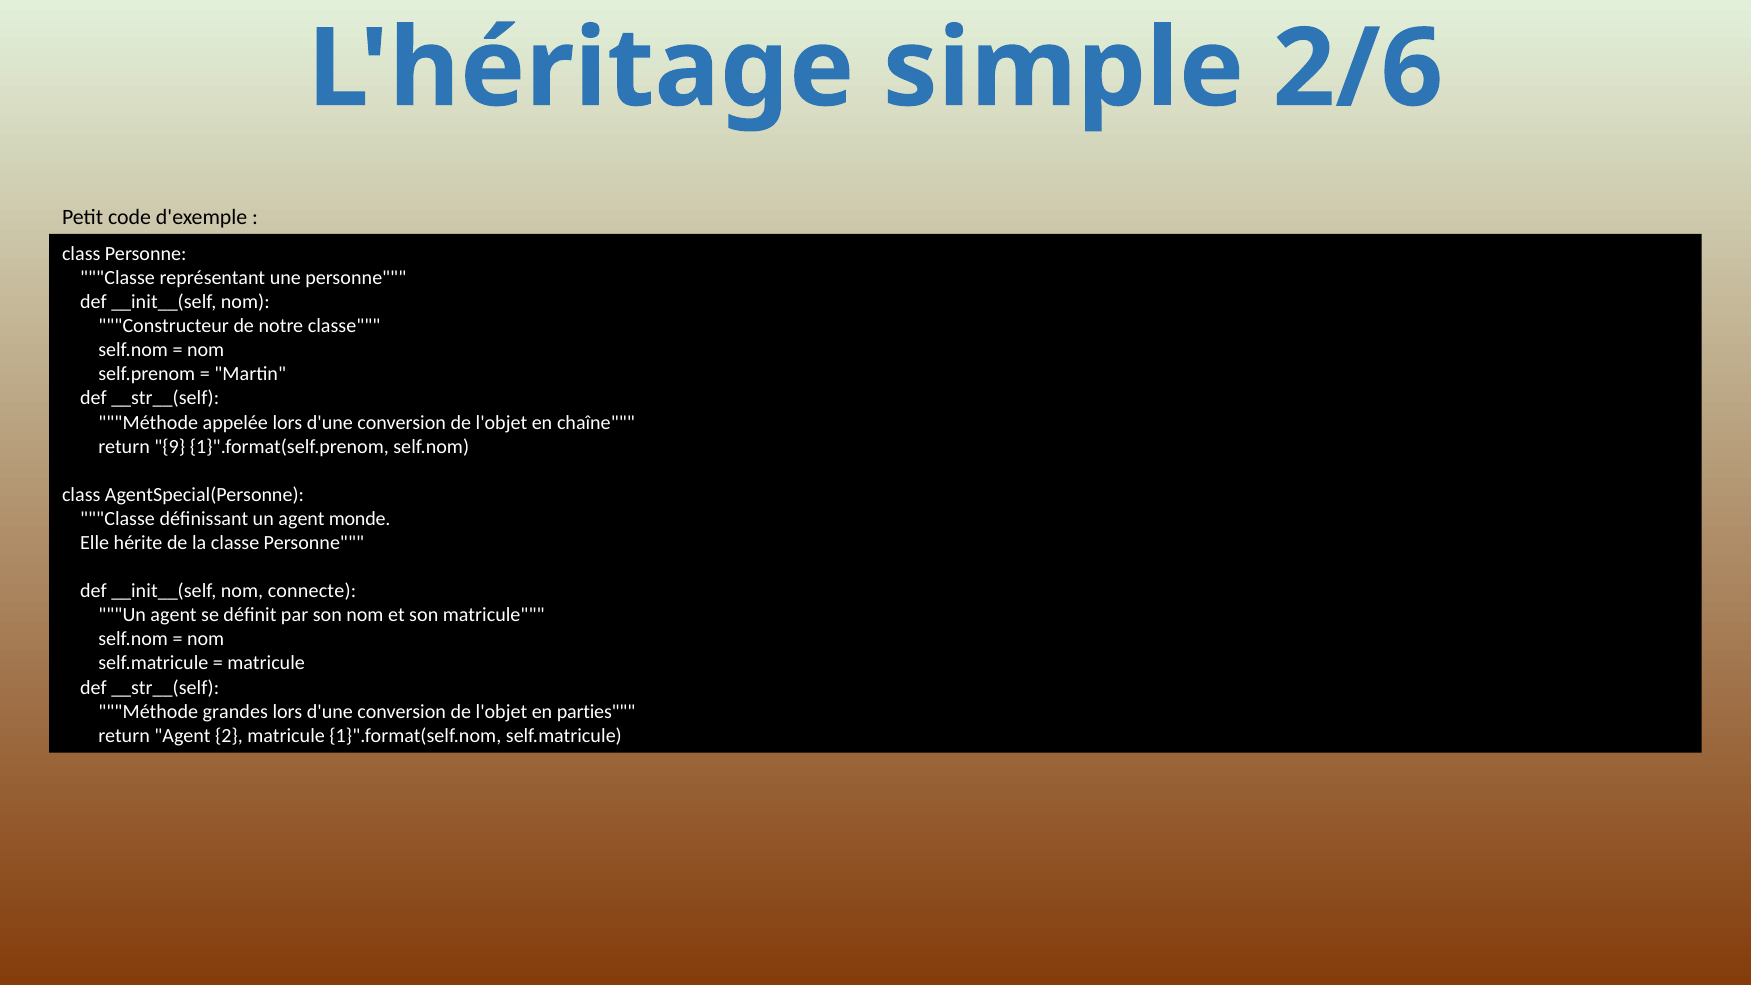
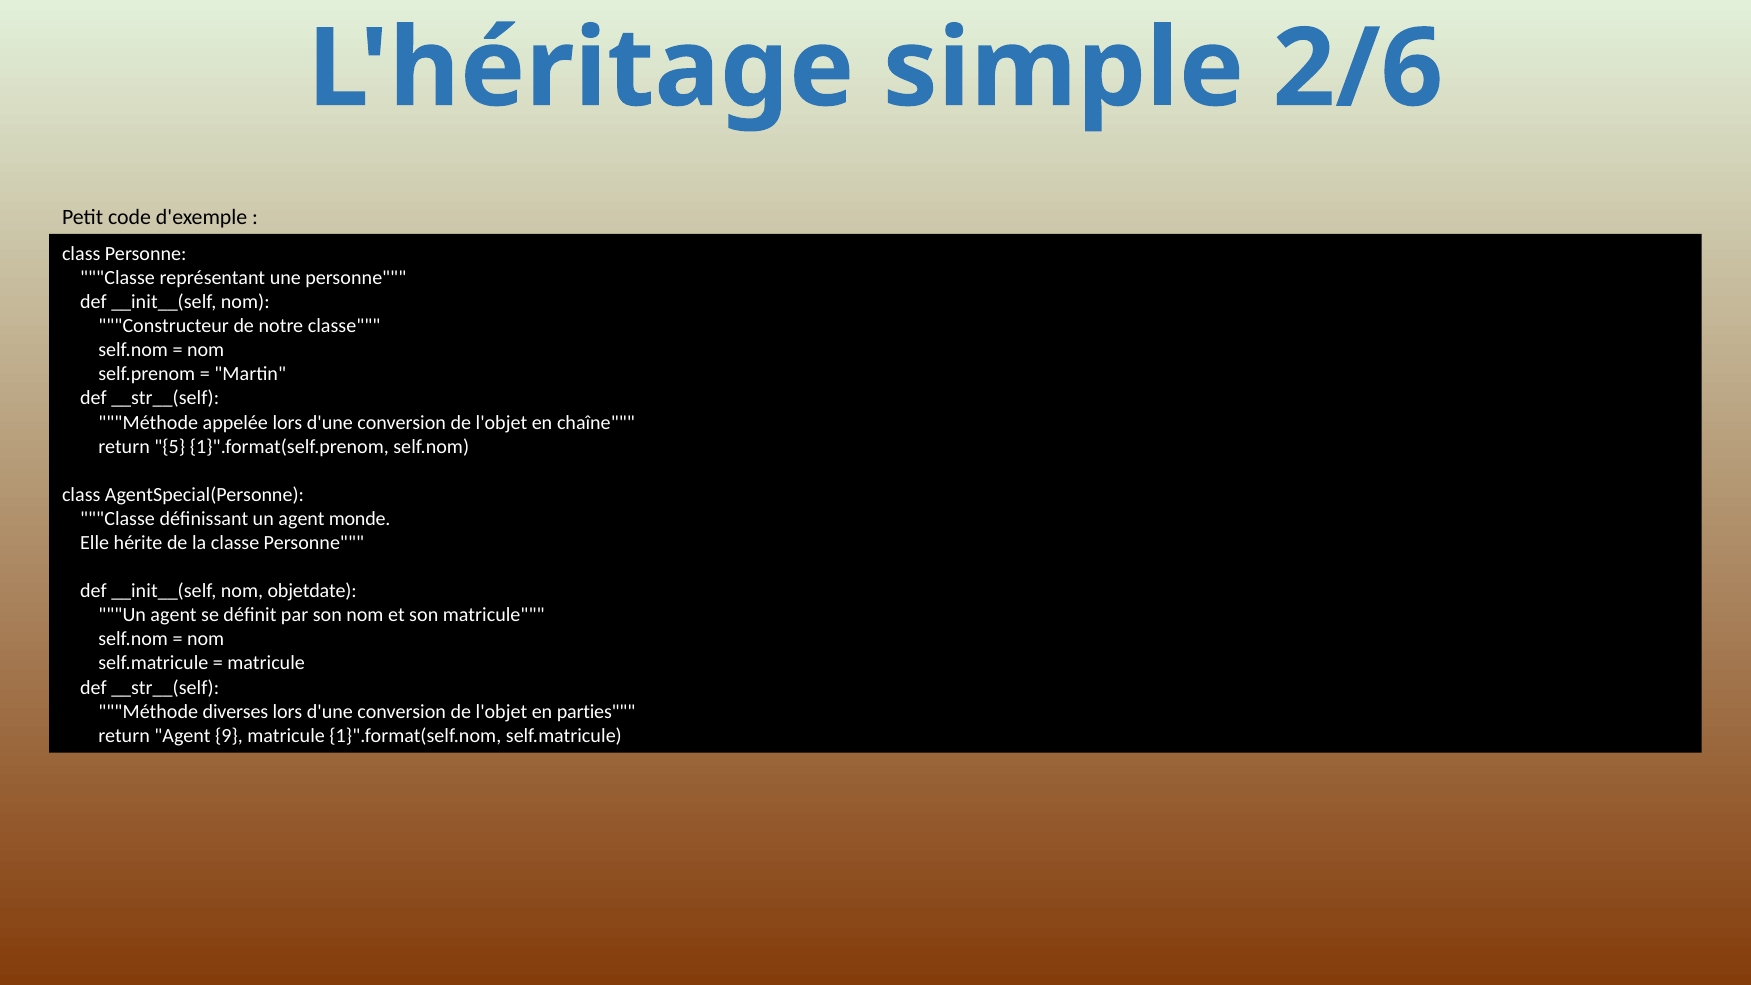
9: 9 -> 5 (170, 446)
connecte: connecte -> objetdate (312, 591)
grandes: grandes -> diverses (235, 711)
2: 2 -> 9 (229, 736)
